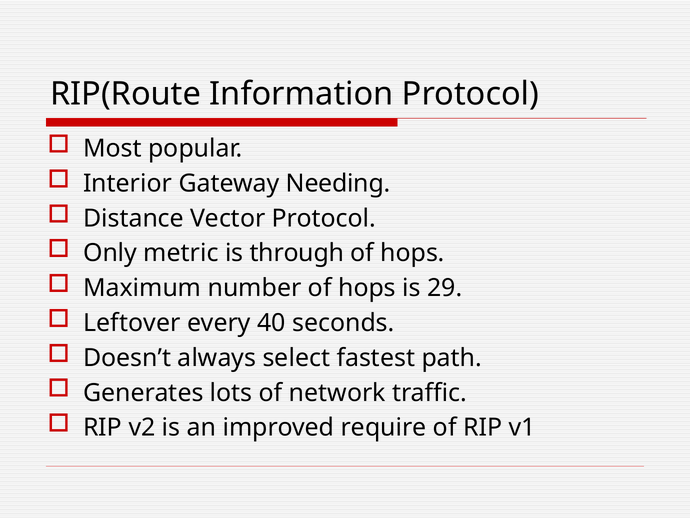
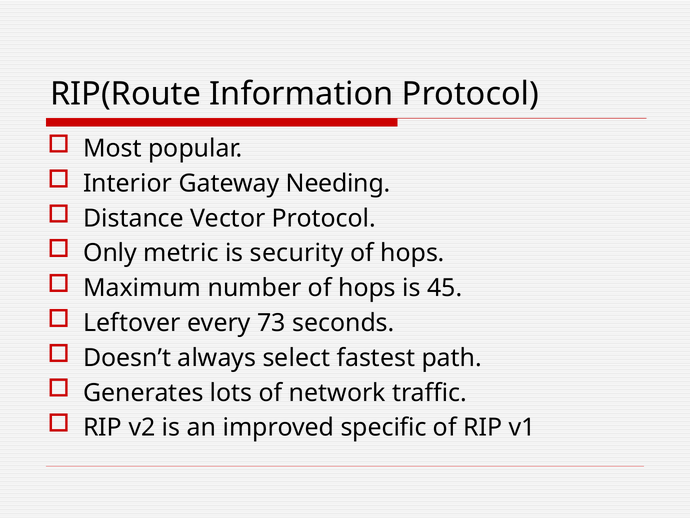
through: through -> security (297, 253)
29: 29 -> 45 (445, 288)
40: 40 -> 73 (271, 323)
require: require -> specific (384, 427)
